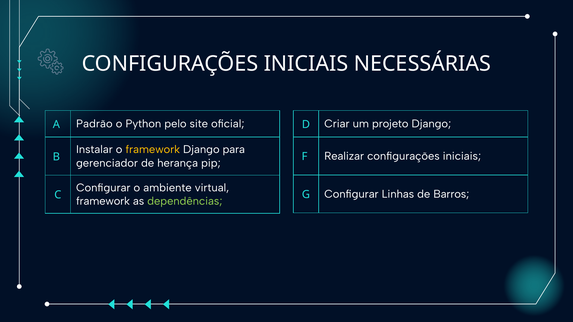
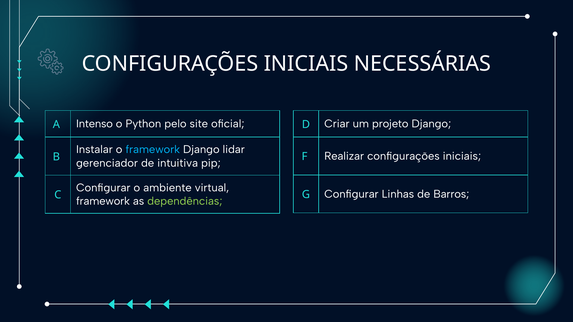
Padrão: Padrão -> Intenso (95, 124)
framework colour: yellow -> light blue (153, 150)
para: para -> lidar (234, 150)
herança: herança -> intuitiva (178, 163)
